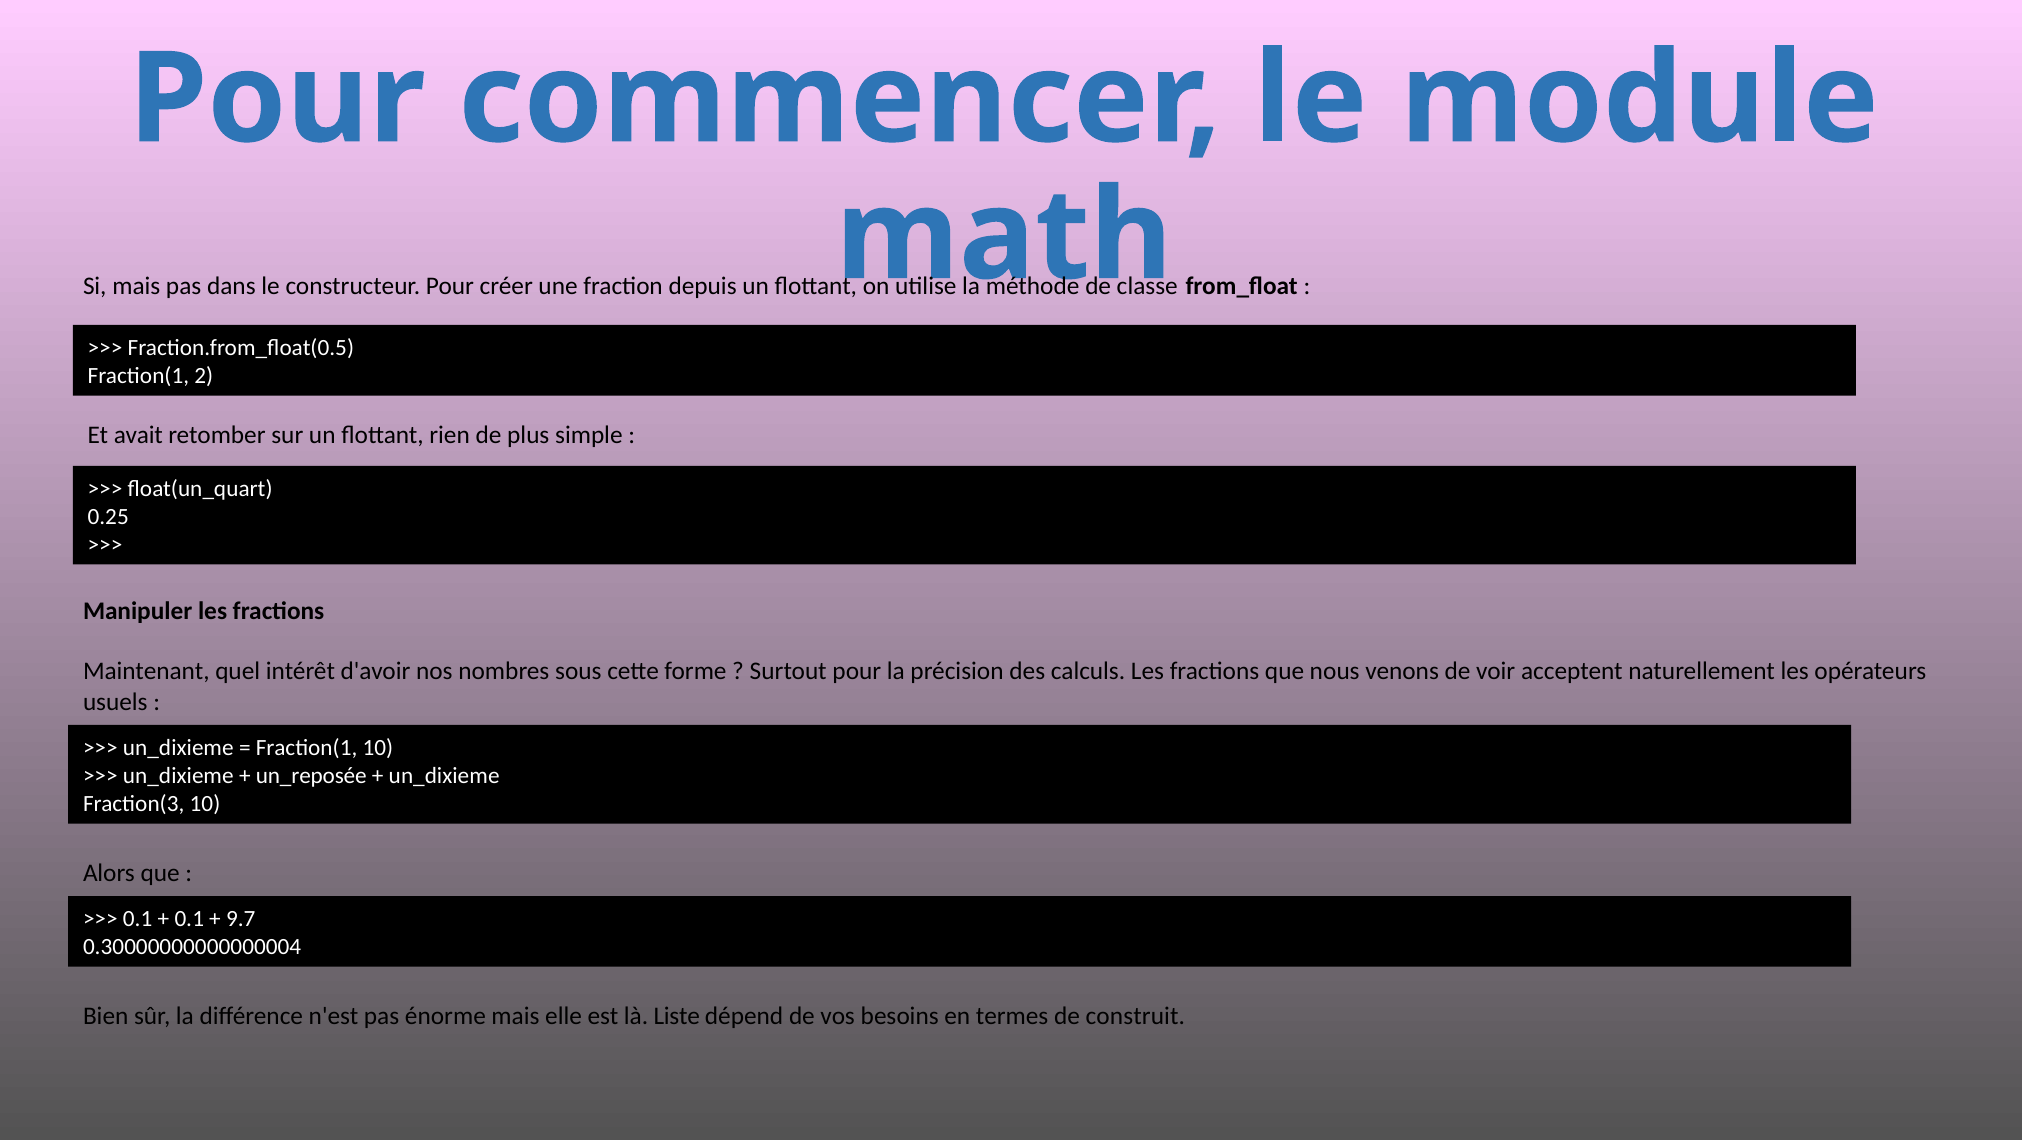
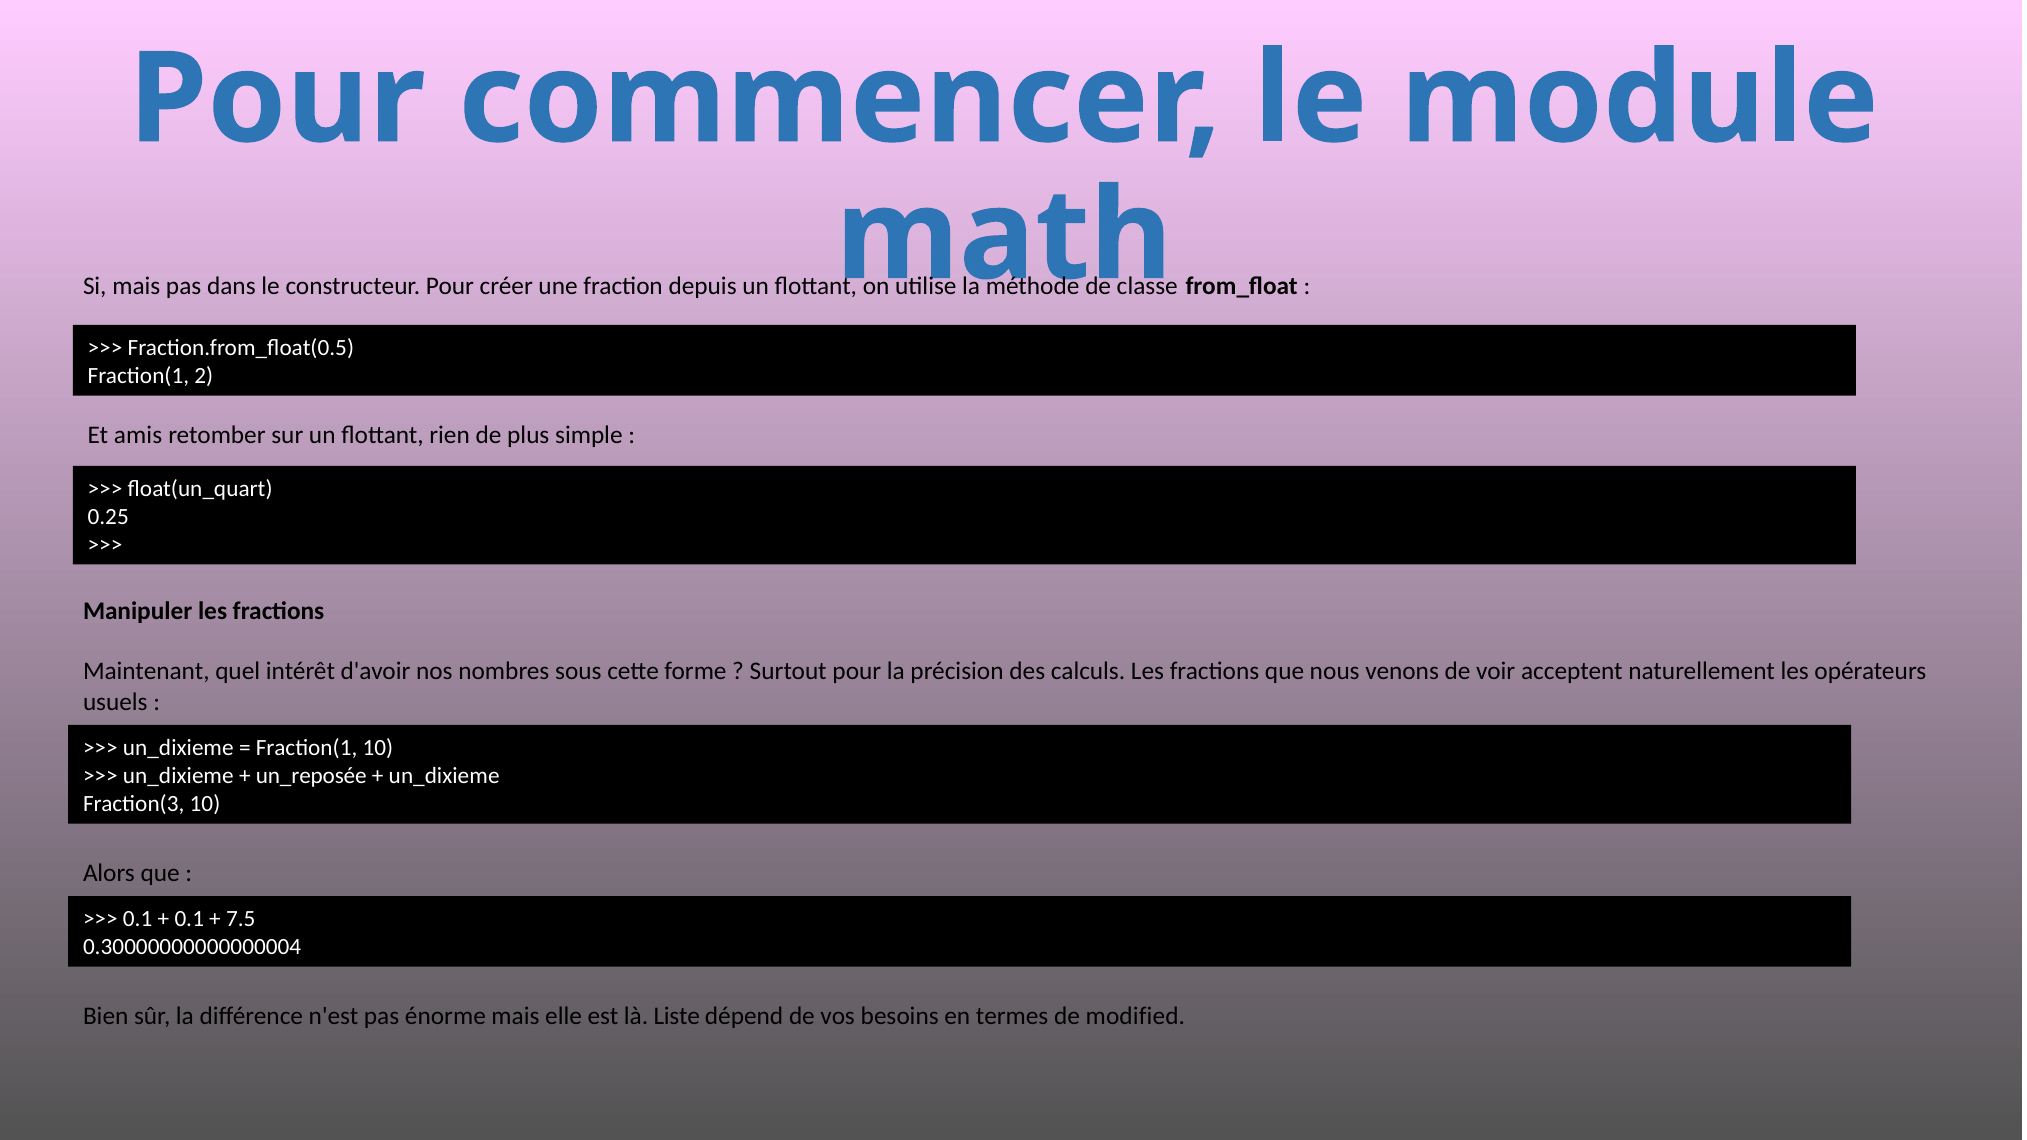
avait: avait -> amis (138, 435)
9.7: 9.7 -> 7.5 (241, 919)
construit: construit -> modified (1135, 1016)
